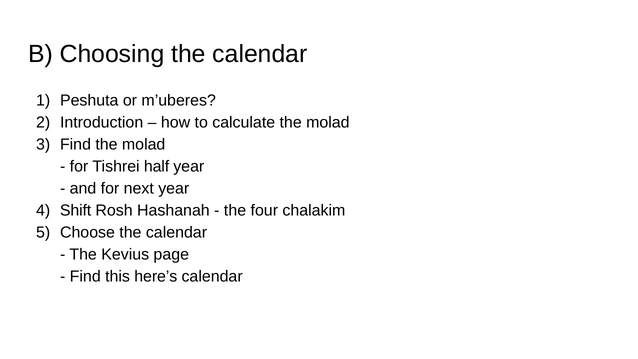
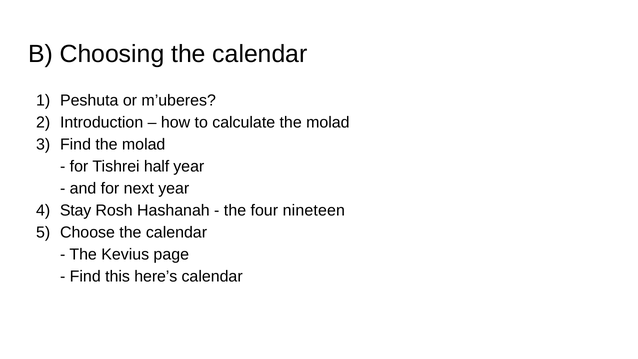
Shift: Shift -> Stay (76, 210)
chalakim: chalakim -> nineteen (314, 210)
